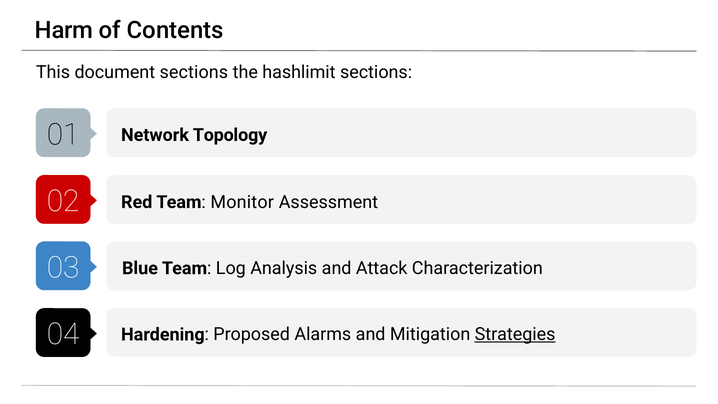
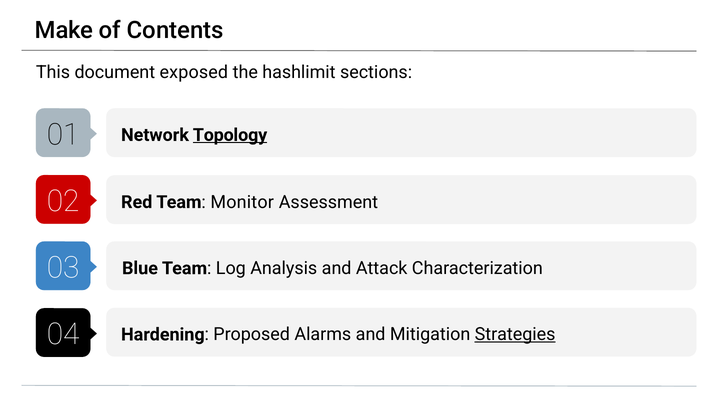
Harm: Harm -> Make (64, 30)
document sections: sections -> exposed (194, 72)
Topology underline: none -> present (230, 135)
